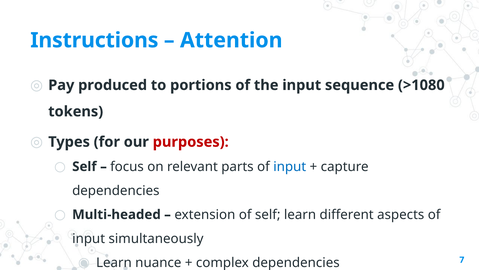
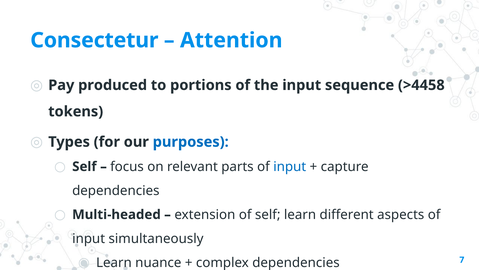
Instructions: Instructions -> Consectetur (94, 40)
>1080: >1080 -> >4458 (421, 85)
purposes colour: red -> blue (191, 142)
